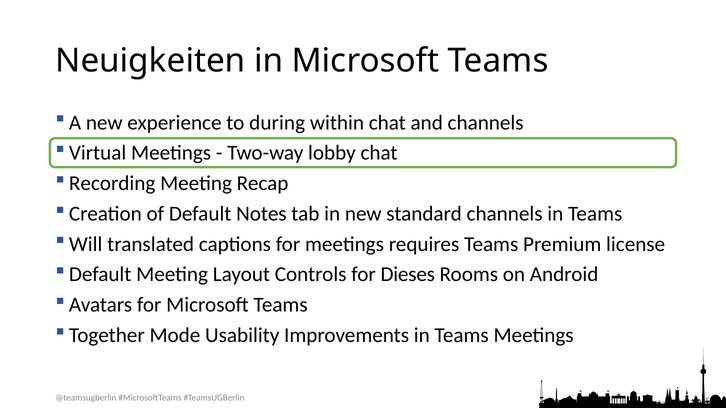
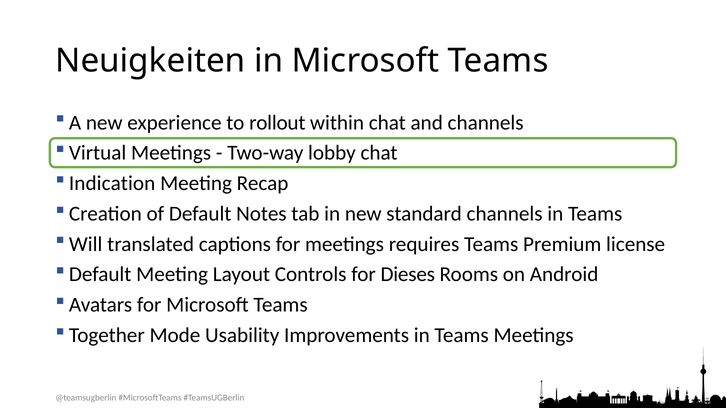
during: during -> rollout (277, 123)
Recording: Recording -> Indication (112, 183)
